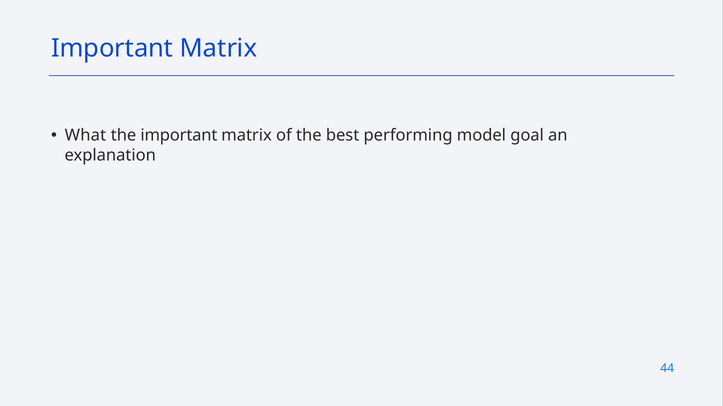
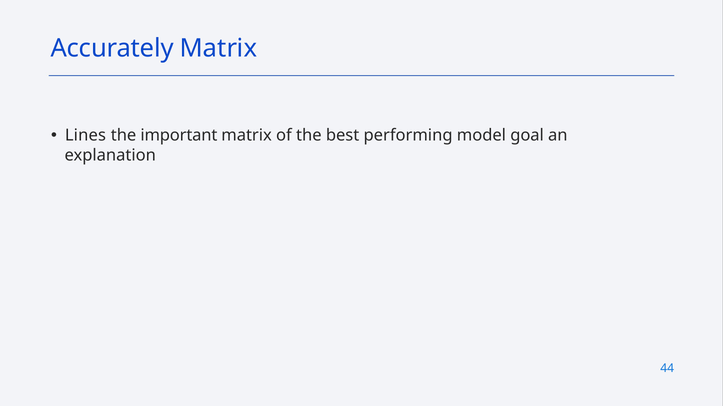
Important: Important -> Accurately (112, 48)
What: What -> Lines (85, 136)
